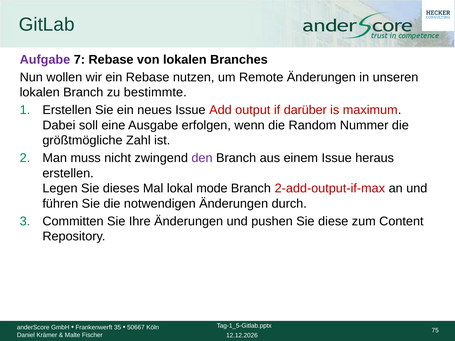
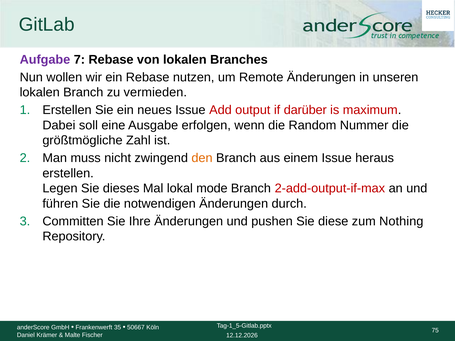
bestimmte: bestimmte -> vermieden (155, 92)
den colour: purple -> orange (202, 158)
Content: Content -> Nothing (401, 221)
